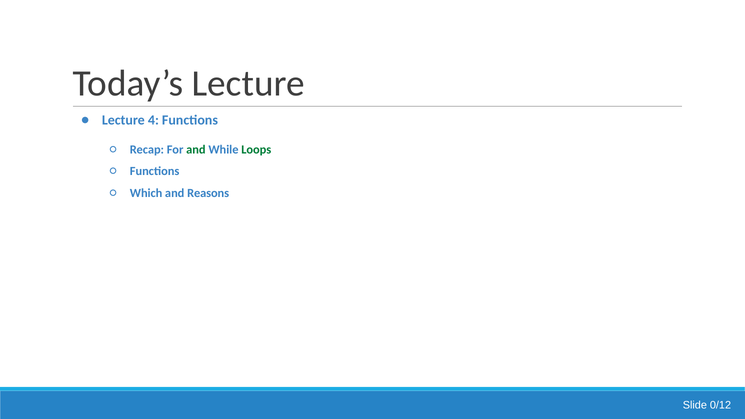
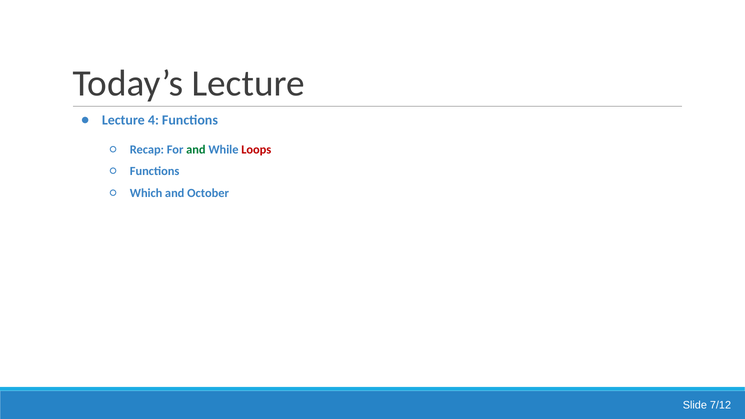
Loops colour: green -> red (256, 150)
Reasons: Reasons -> October (208, 193)
0/12: 0/12 -> 7/12 (721, 405)
